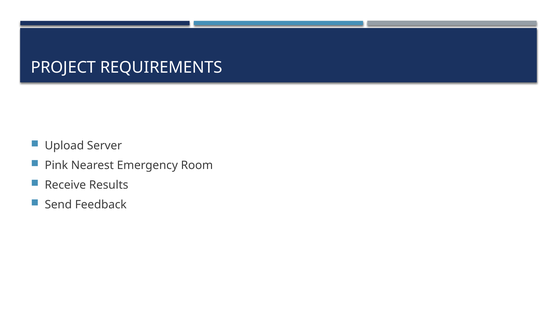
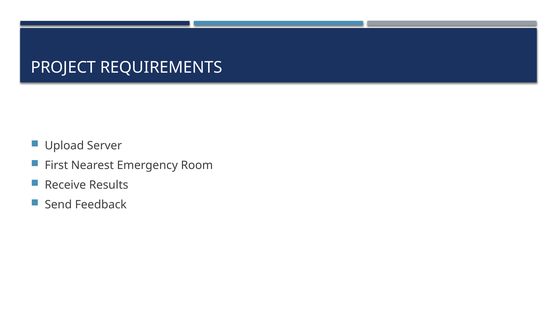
Pink: Pink -> First (56, 166)
